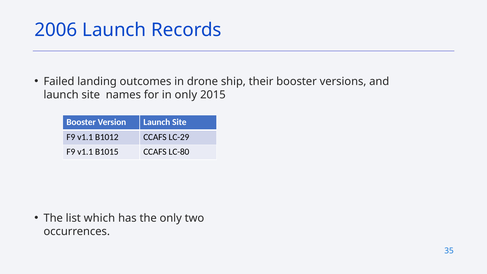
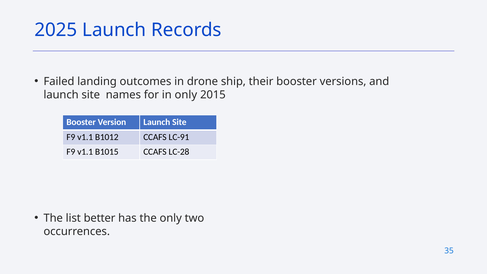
2006: 2006 -> 2025 (56, 30)
LC-29: LC-29 -> LC-91 (179, 137)
LC-80: LC-80 -> LC-28 (179, 152)
which: which -> better (100, 218)
